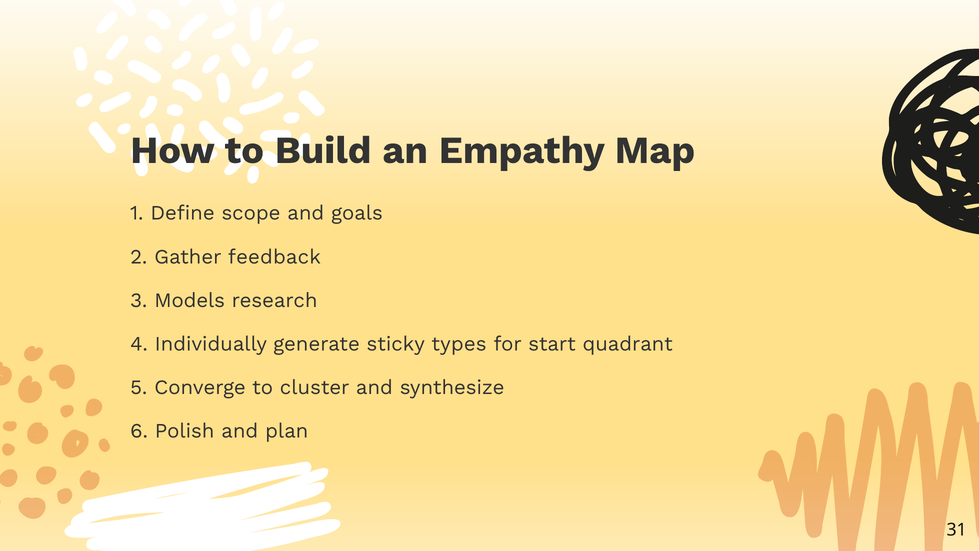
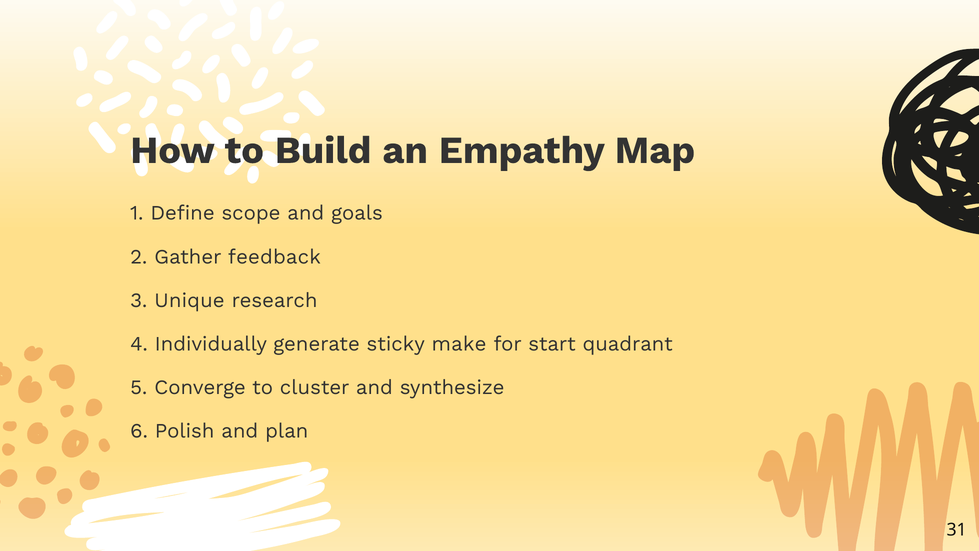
Models: Models -> Unique (189, 300)
types: types -> make (459, 344)
